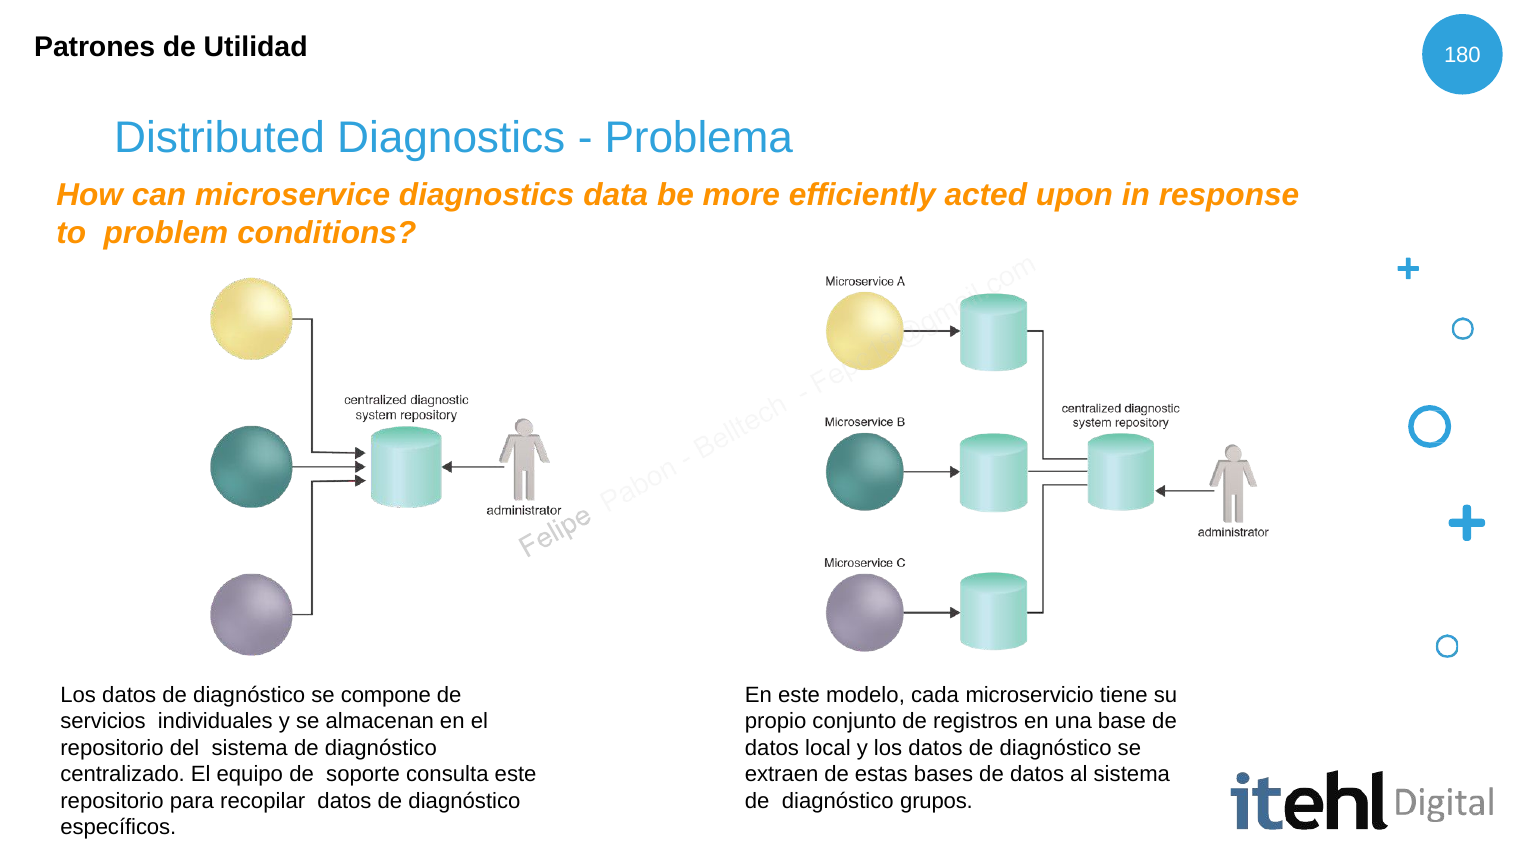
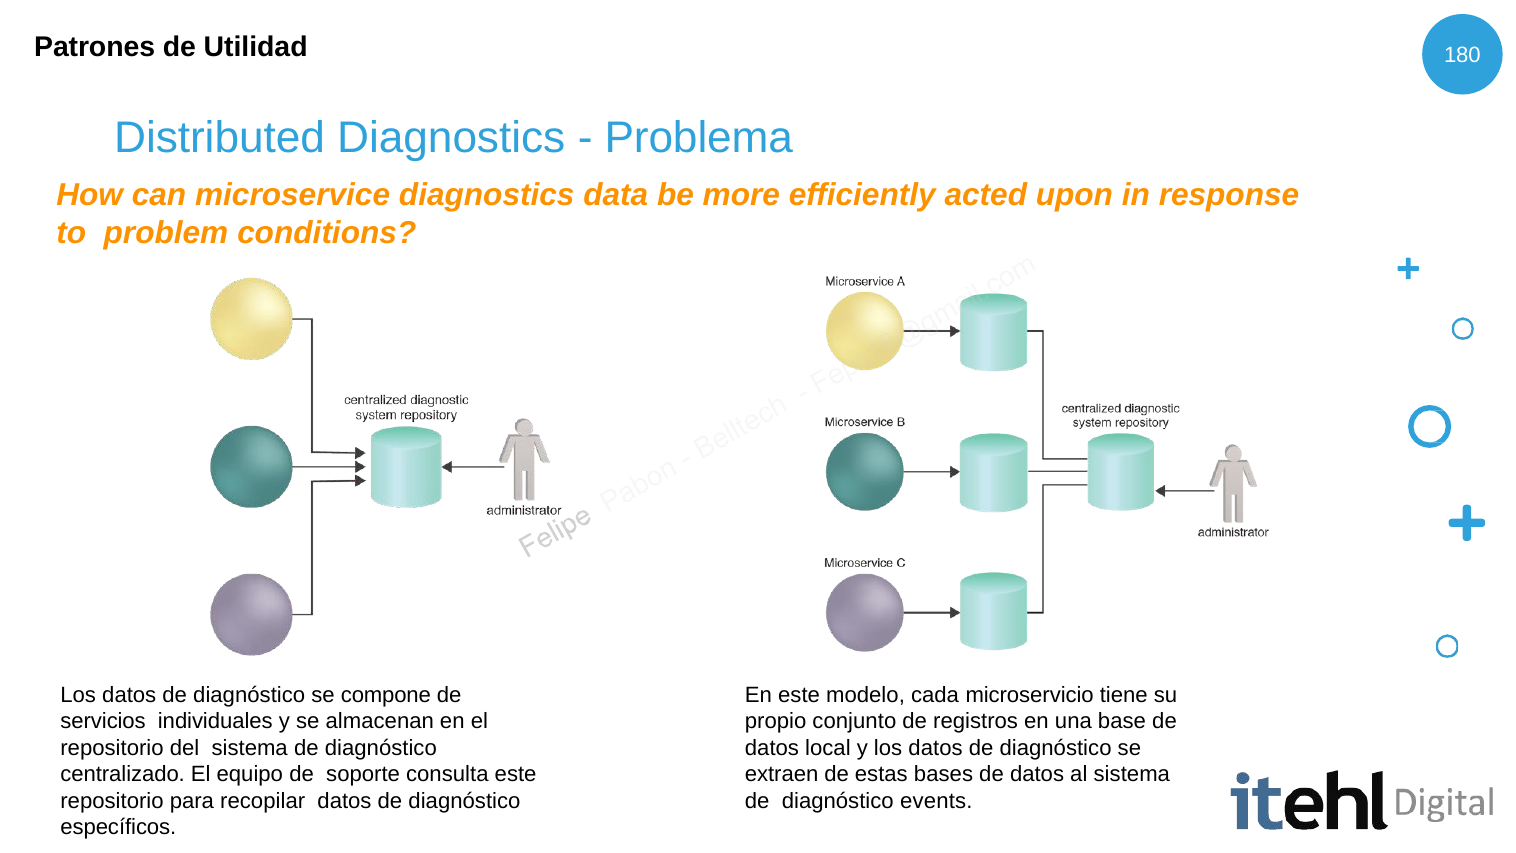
grupos: grupos -> events (936, 801)
